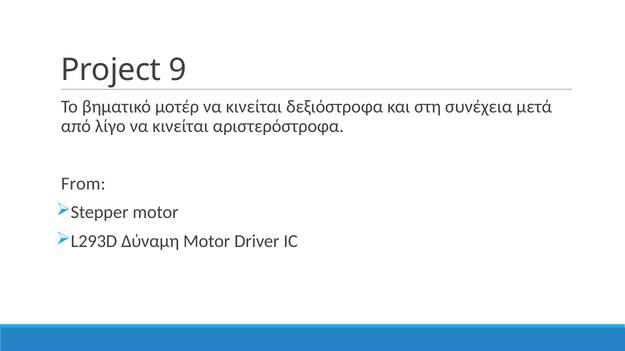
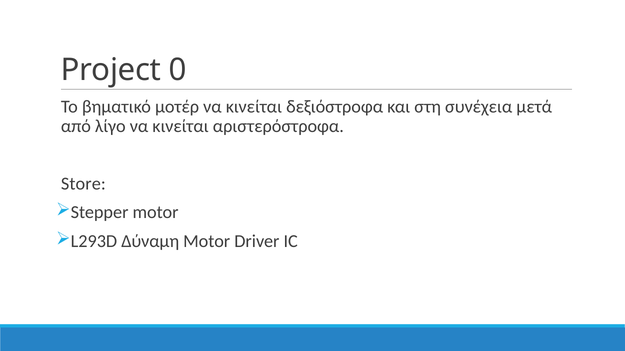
9: 9 -> 0 (178, 70)
From: From -> Store (83, 184)
